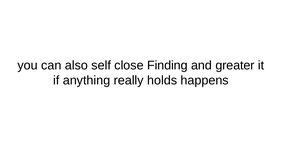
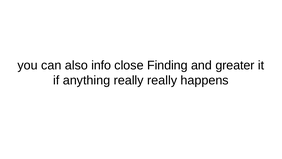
self: self -> info (101, 65)
really holds: holds -> really (162, 80)
